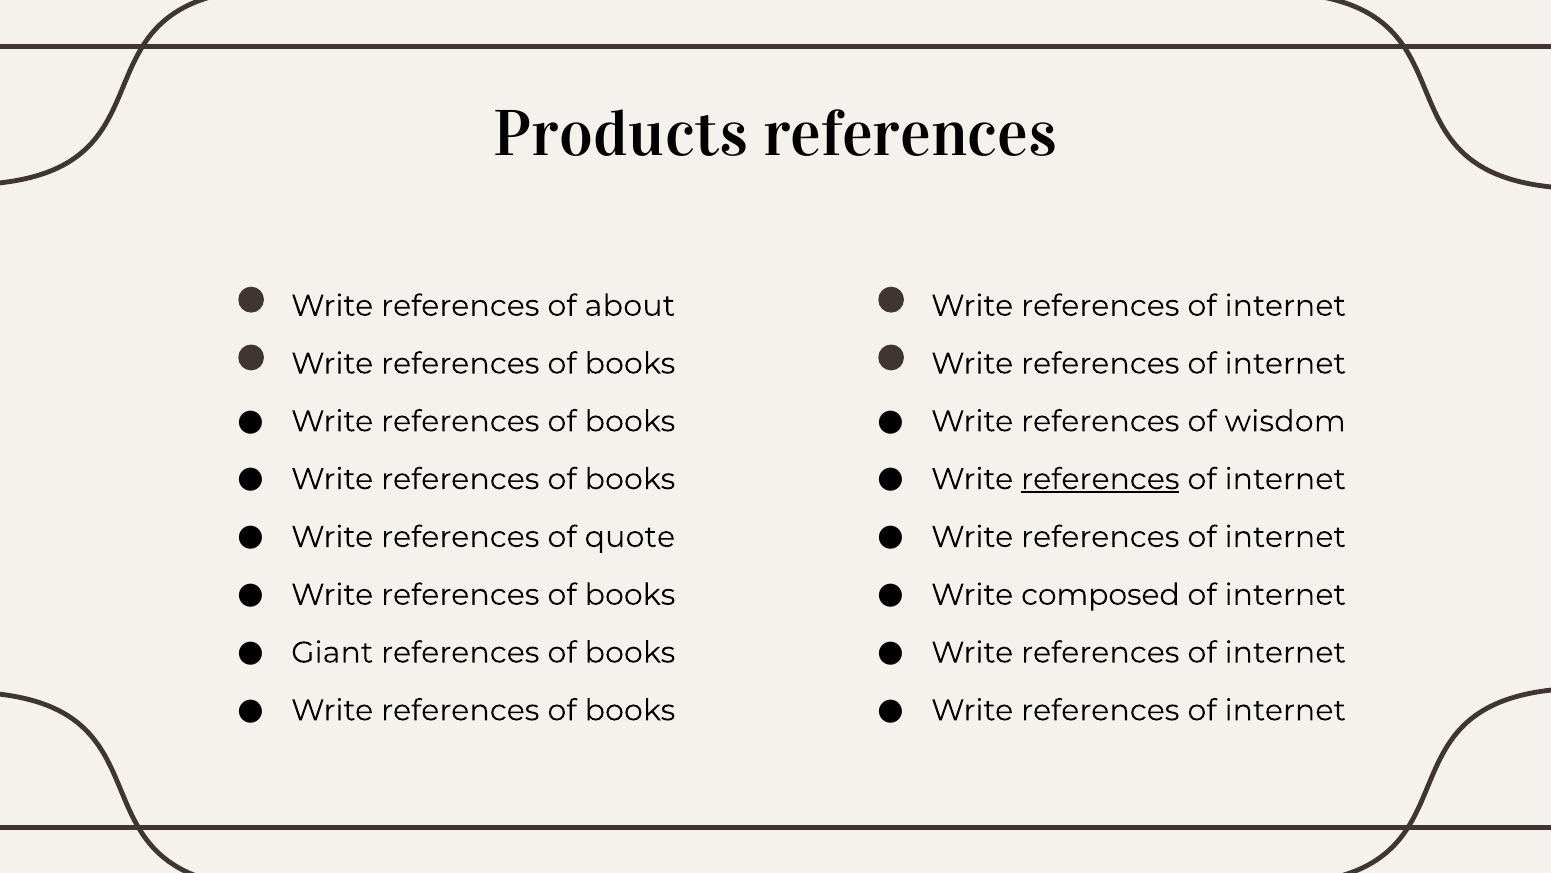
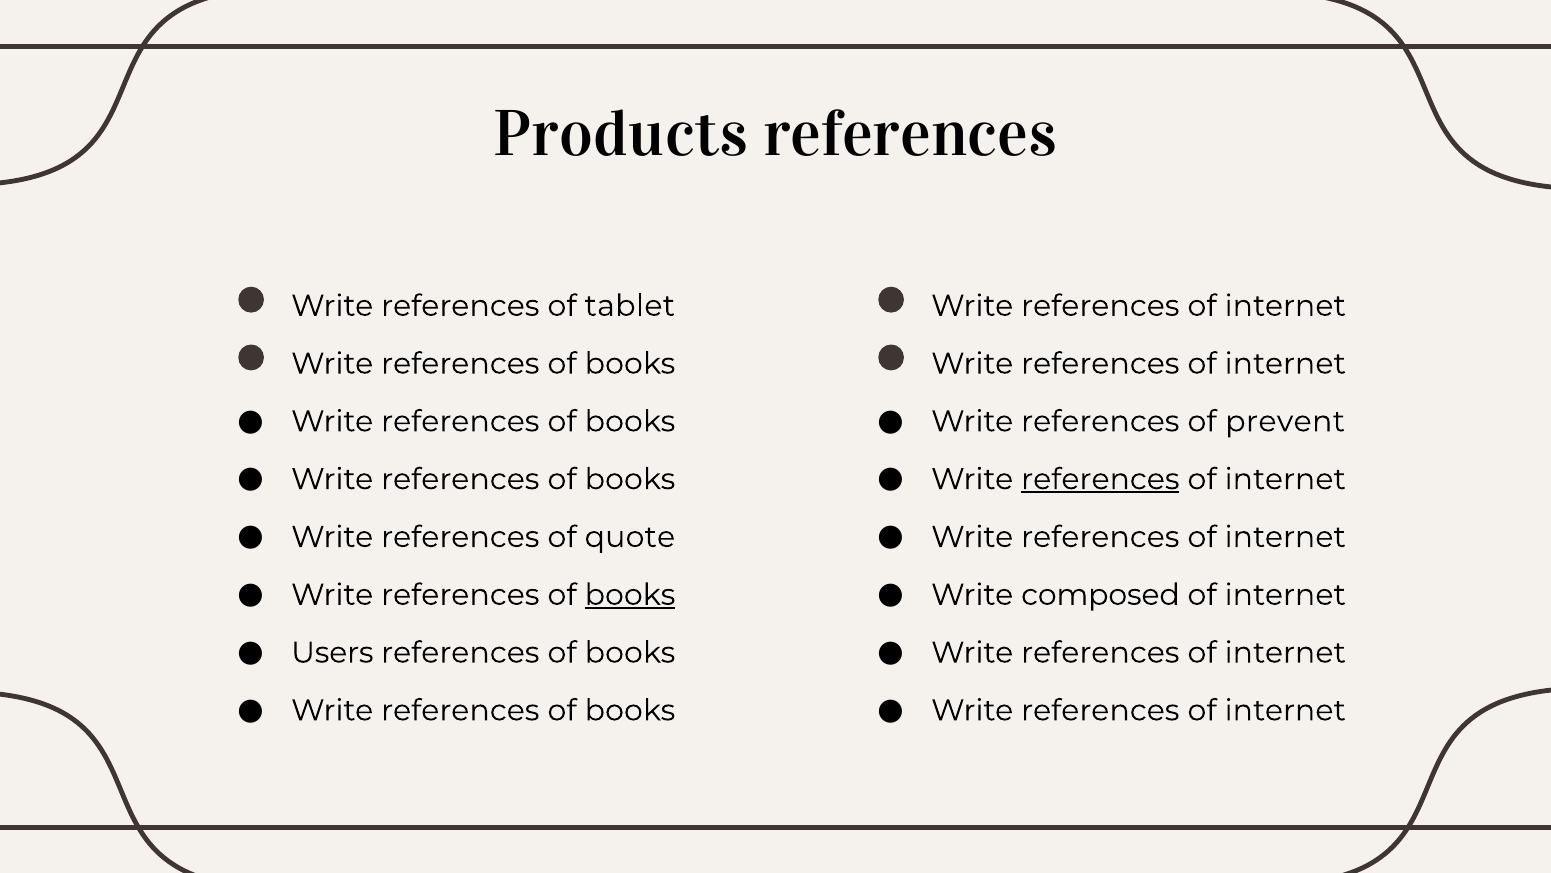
about: about -> tablet (630, 306)
wisdom: wisdom -> prevent (1285, 421)
books underline: none -> present (630, 595)
Giant: Giant -> Users (332, 652)
